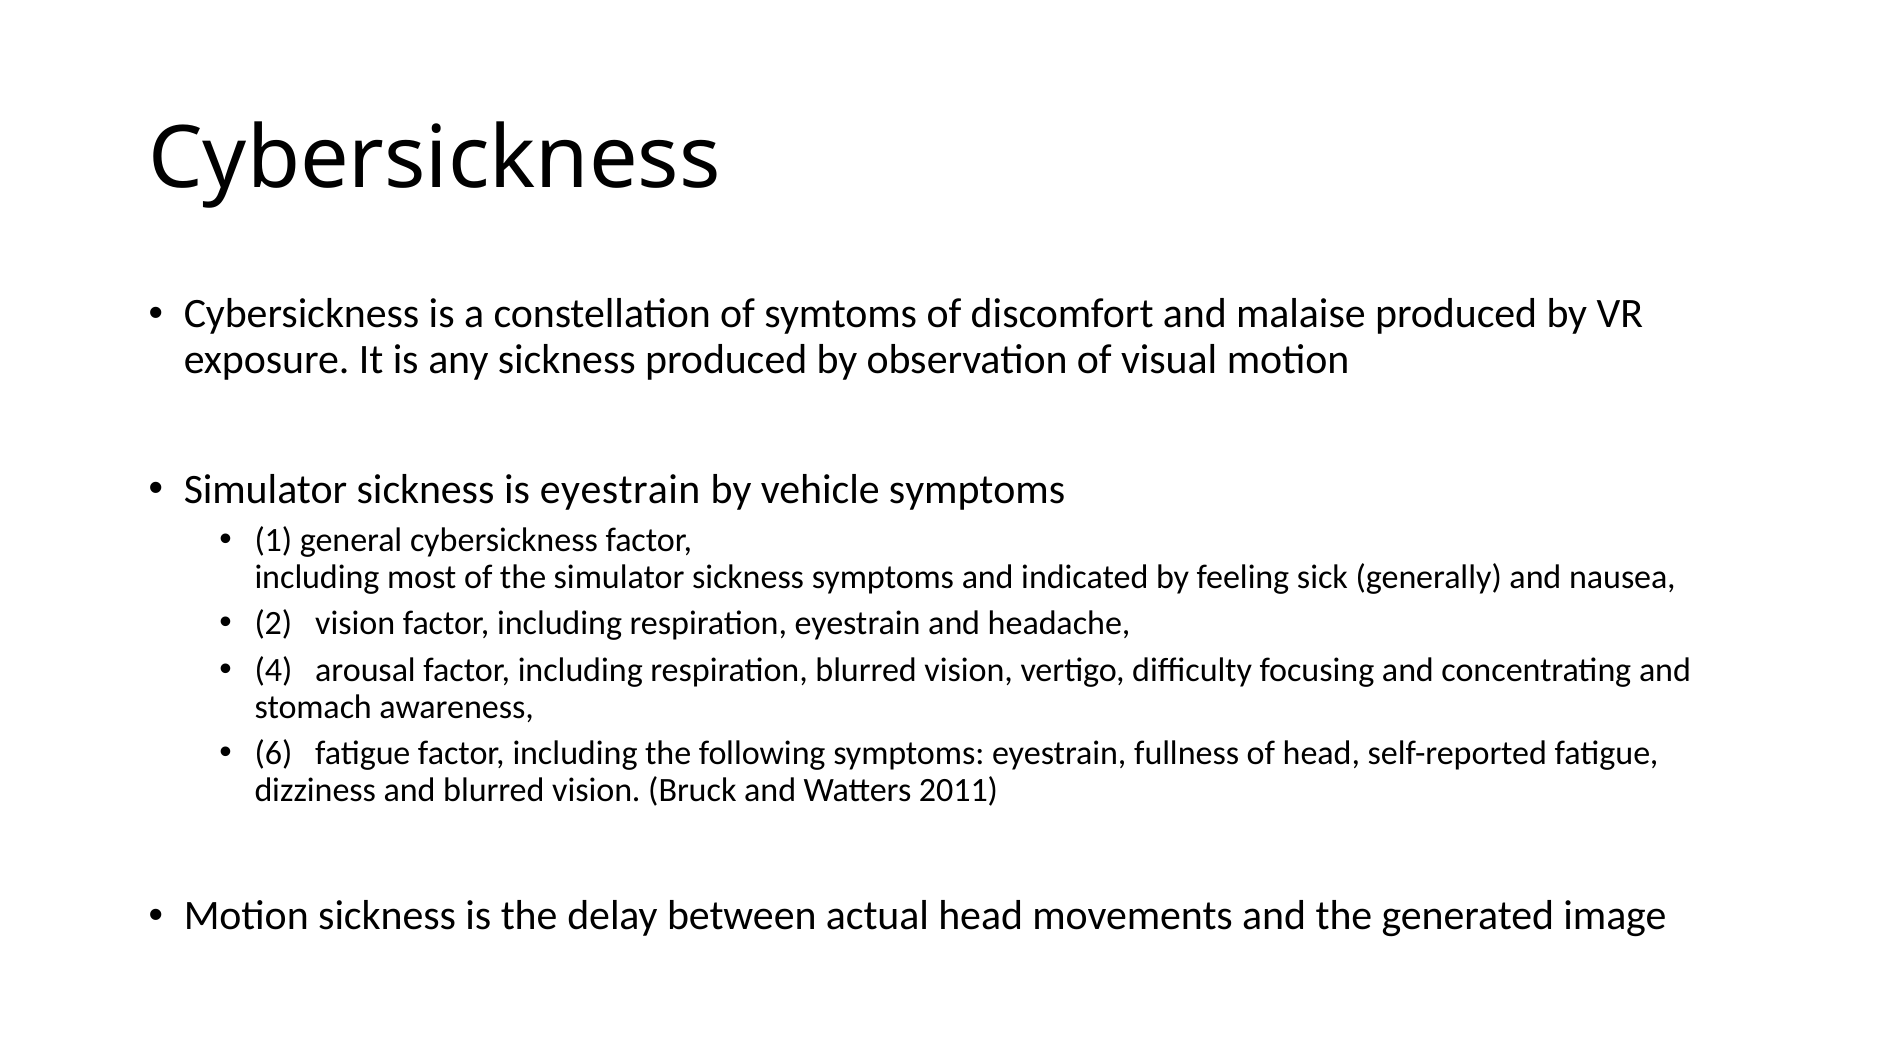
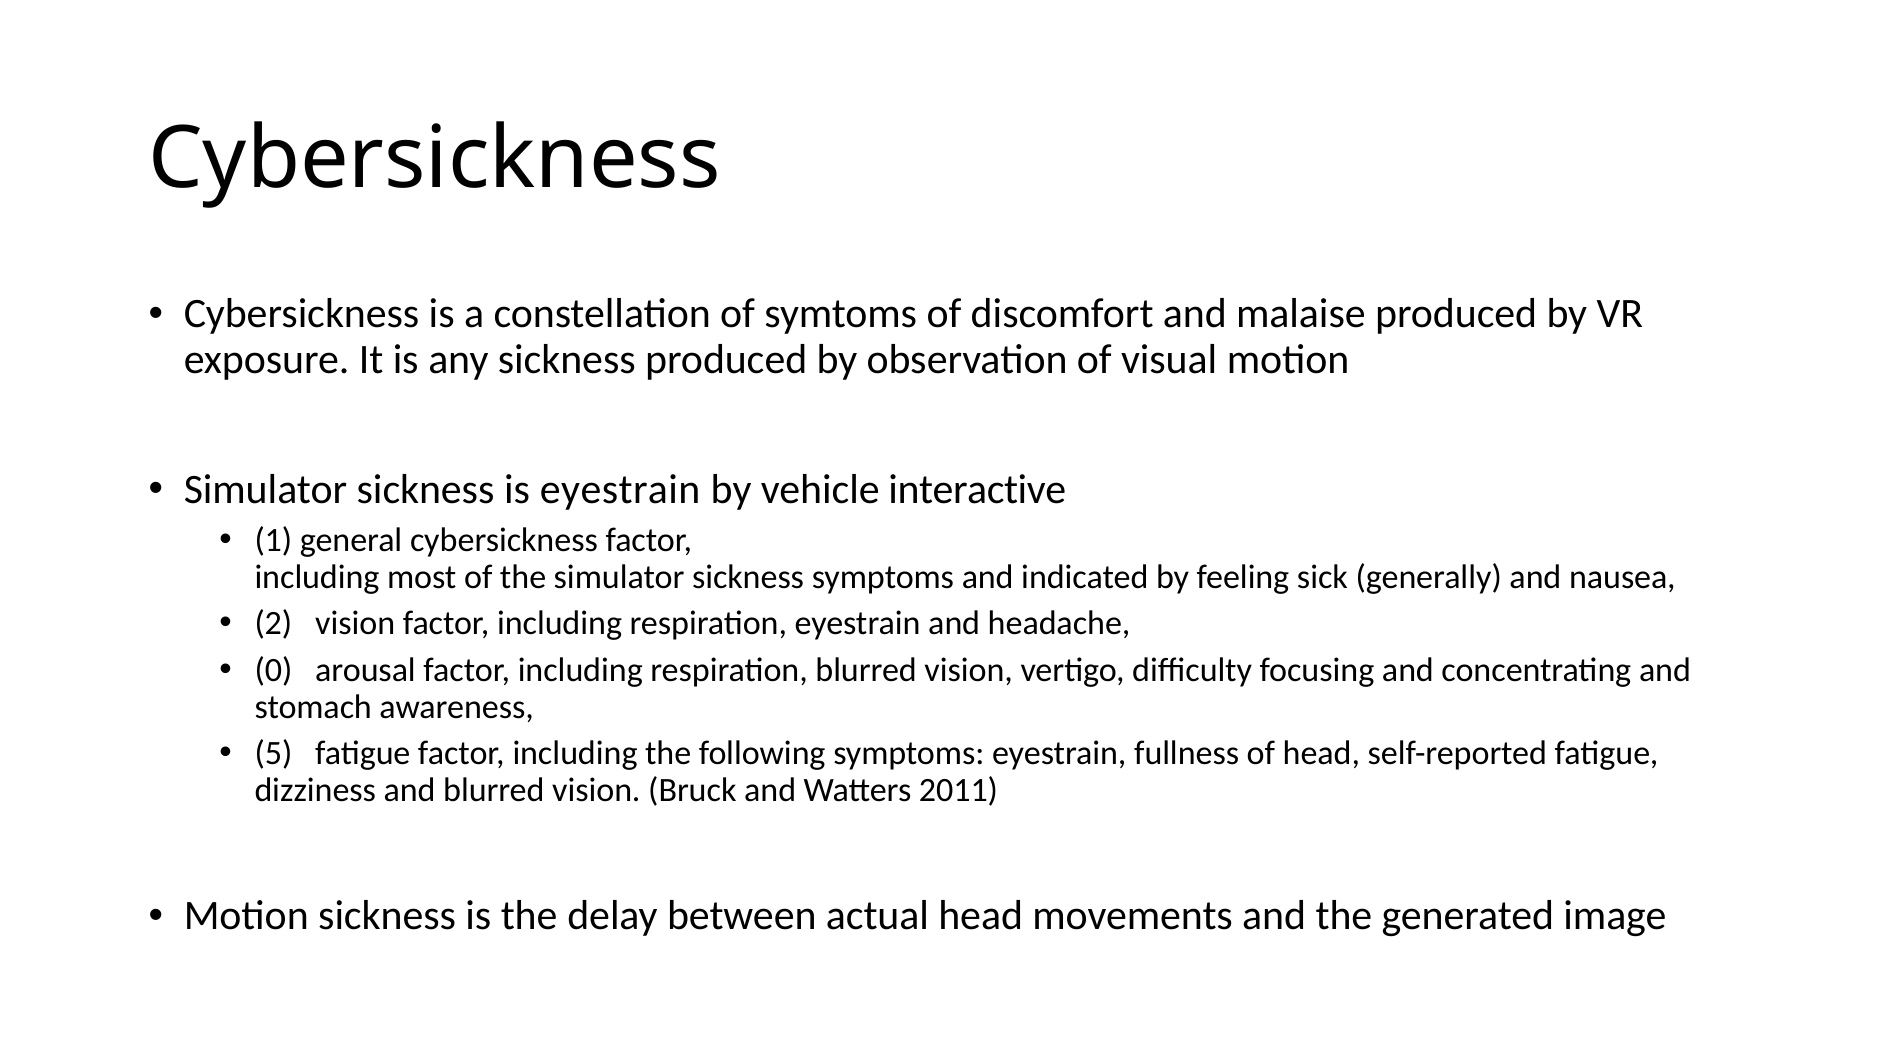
vehicle symptoms: symptoms -> interactive (977, 489)
4: 4 -> 0 (273, 670)
6: 6 -> 5 (273, 754)
